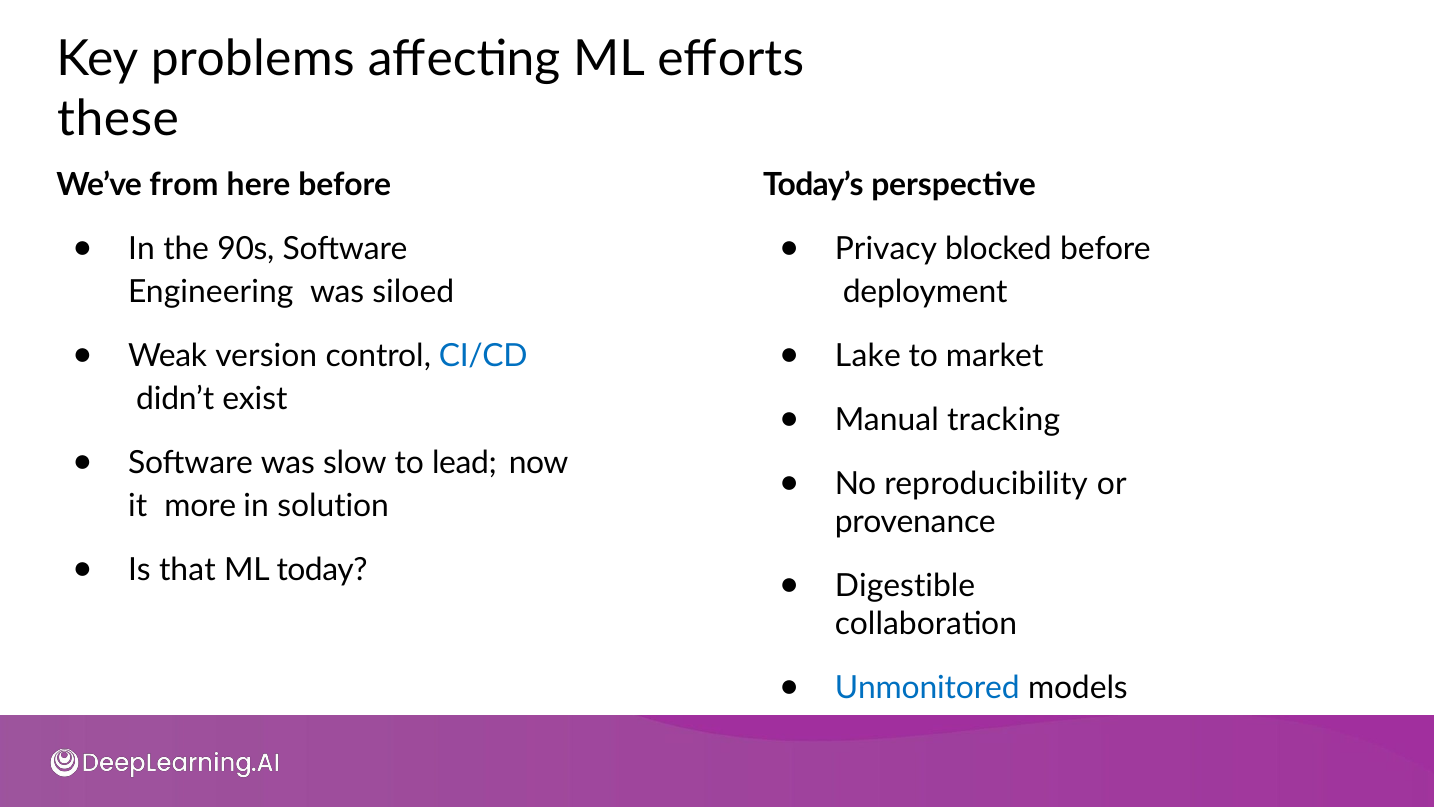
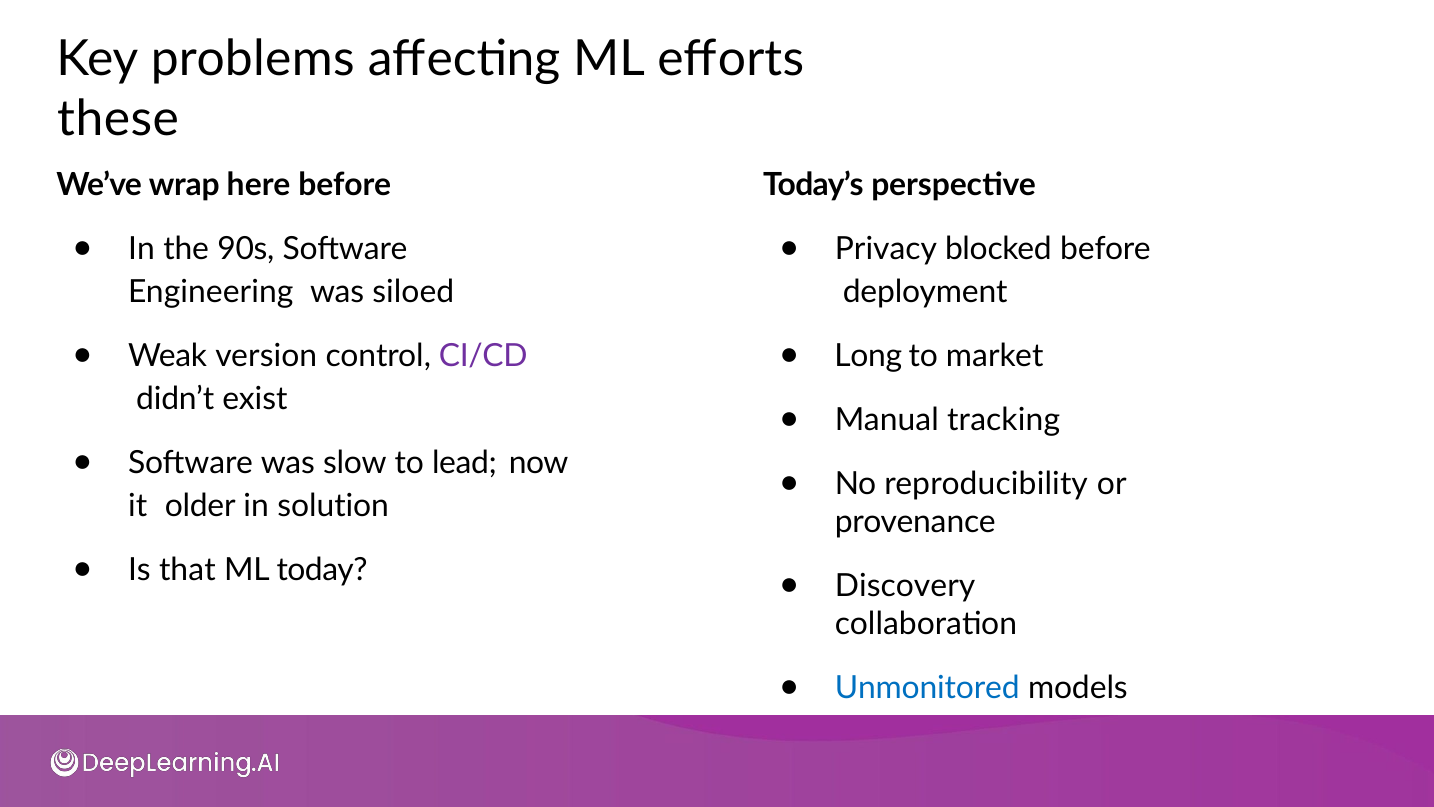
from: from -> wrap (184, 185)
CI/CD colour: blue -> purple (483, 355)
Lake: Lake -> Long (868, 356)
more: more -> older (200, 506)
Digestible: Digestible -> Discovery (905, 586)
